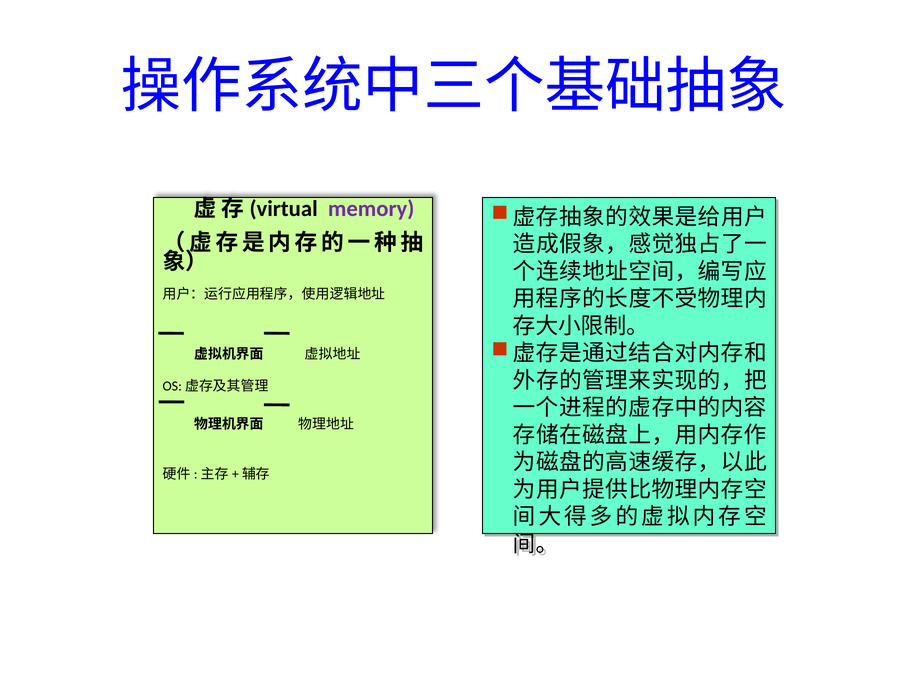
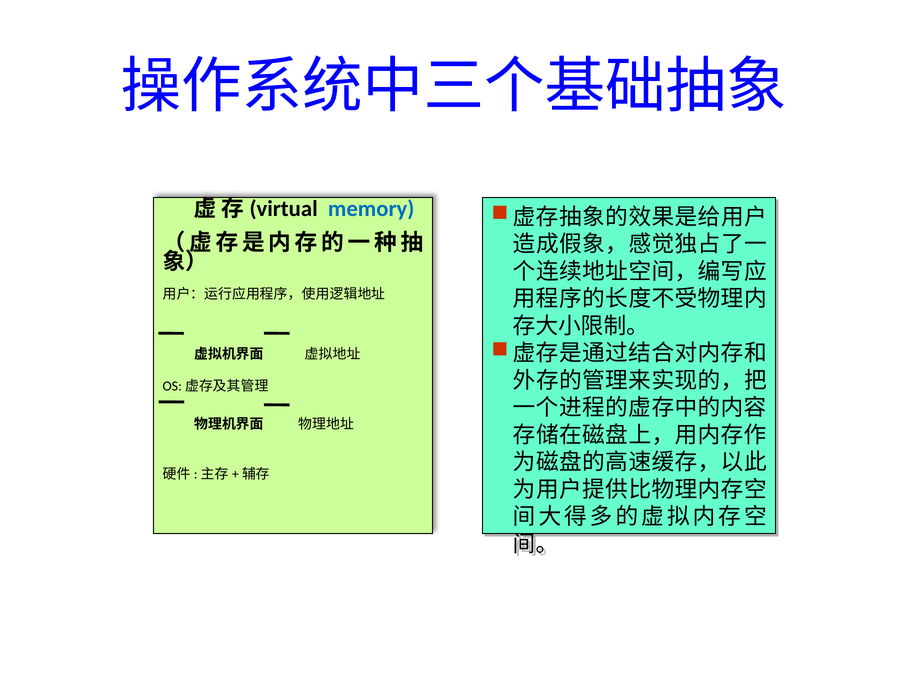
memory colour: purple -> blue (371, 209)
